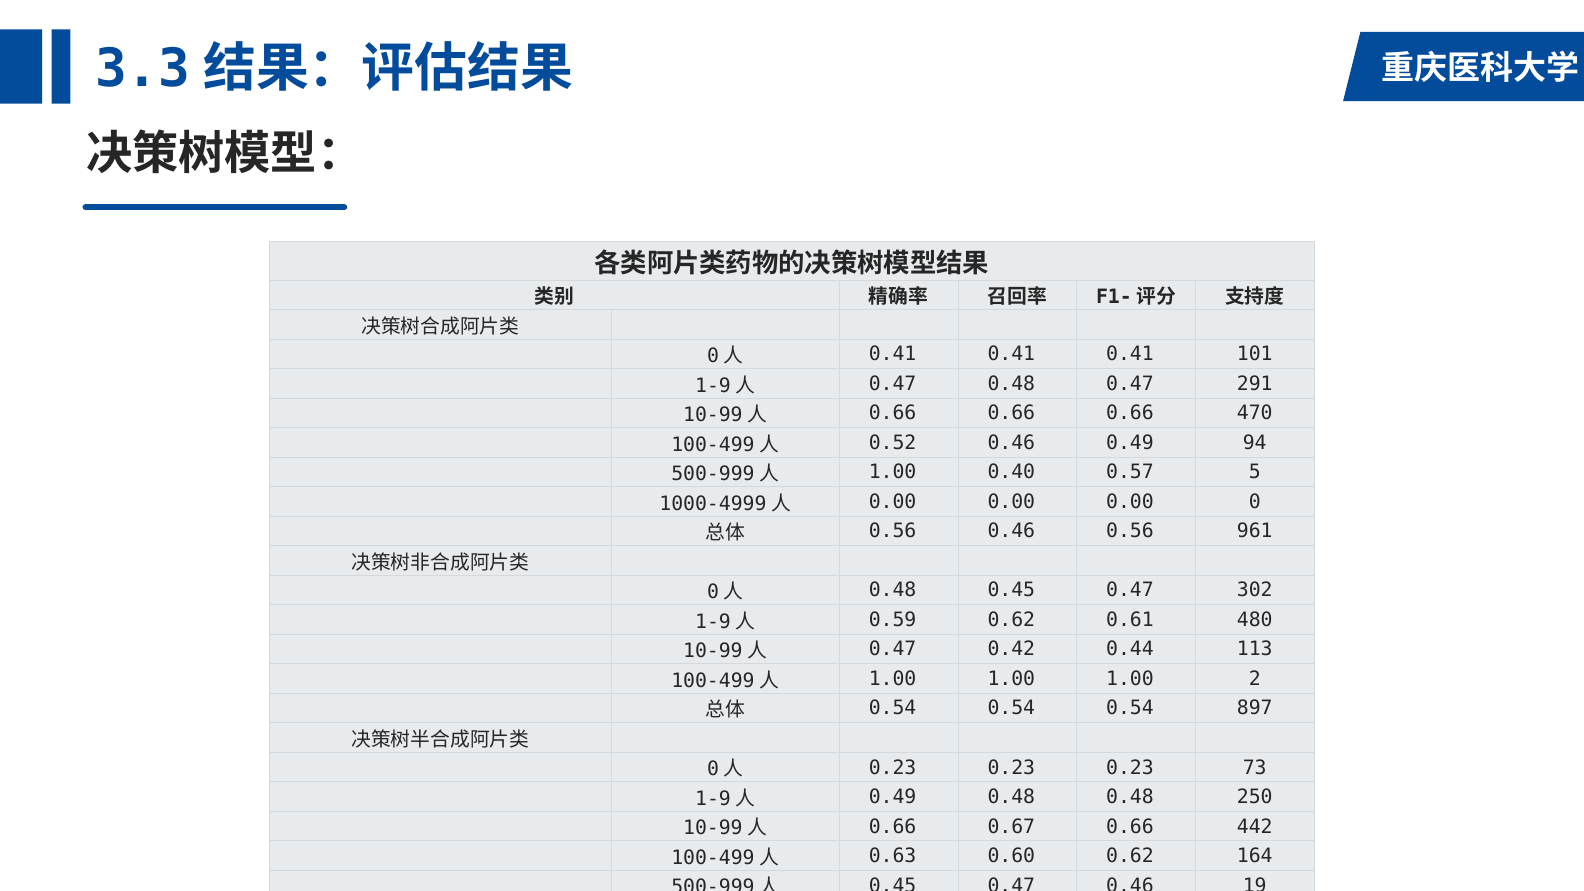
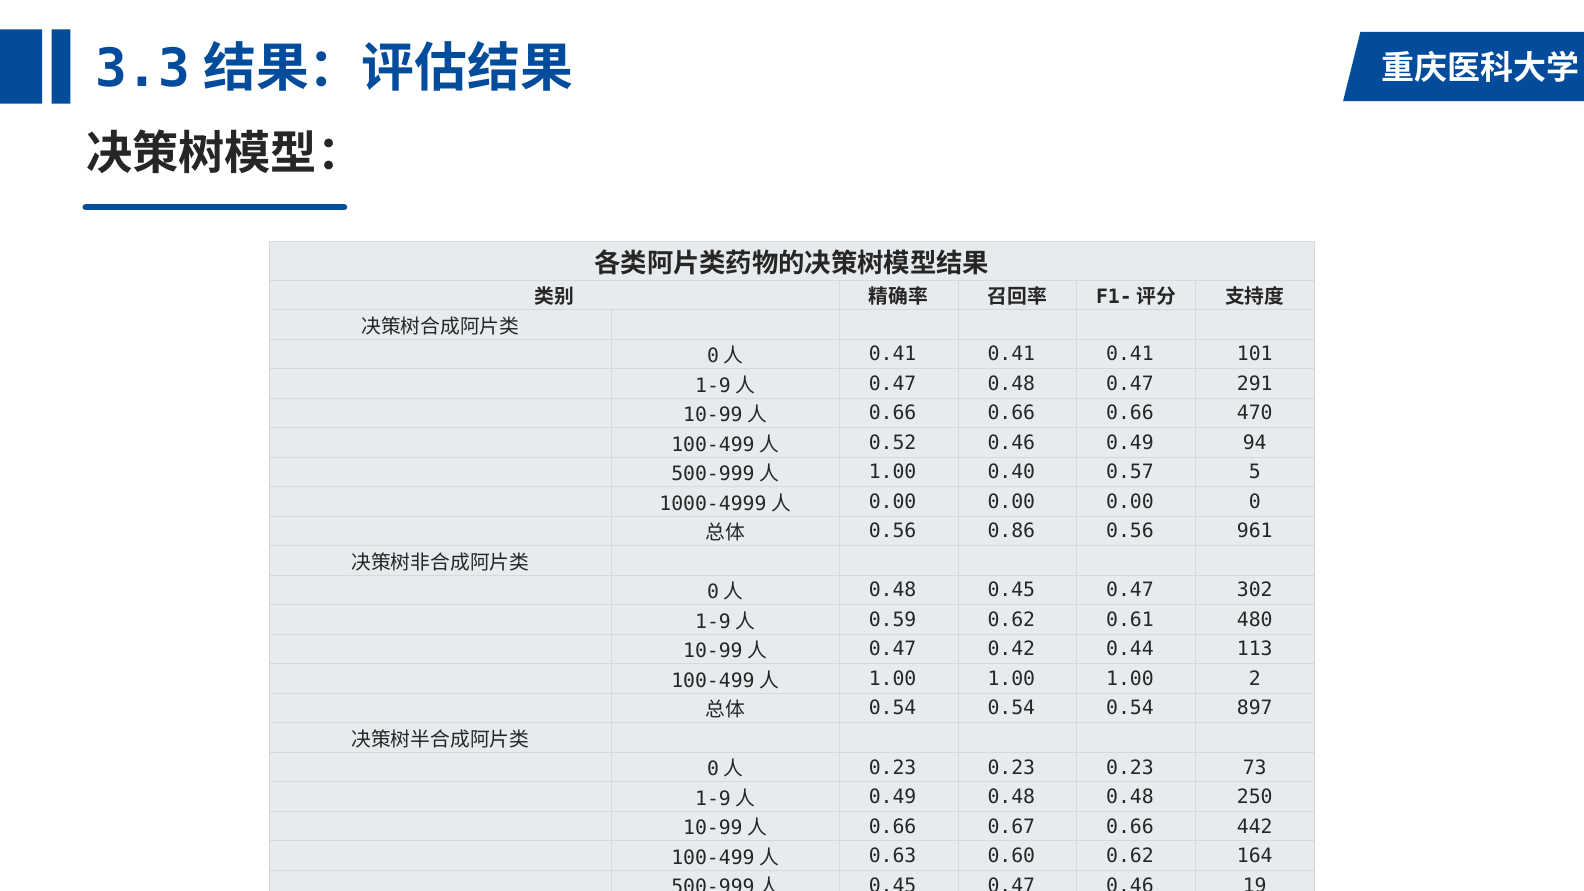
0.56 0.46: 0.46 -> 0.86 (1011, 531)
